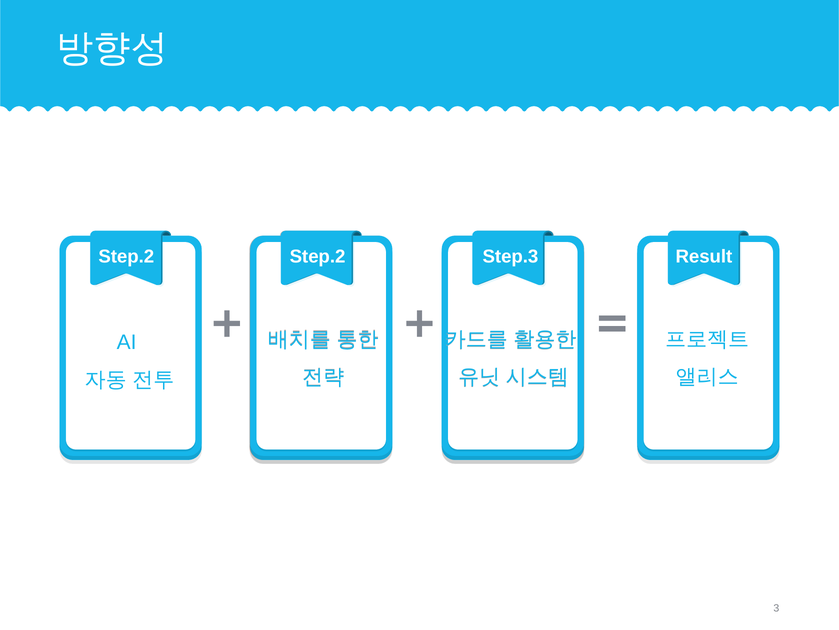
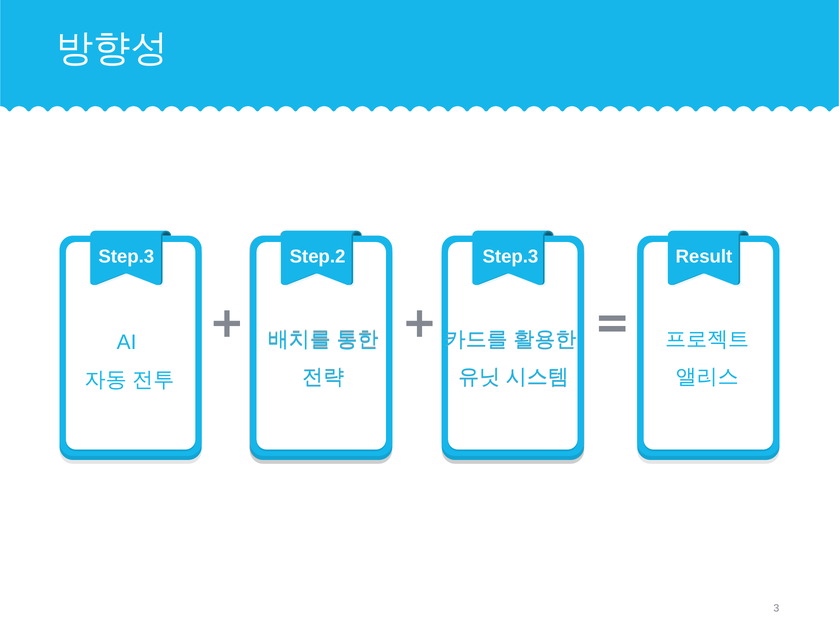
Step.2: Step.2 -> Step.3 (126, 256)
